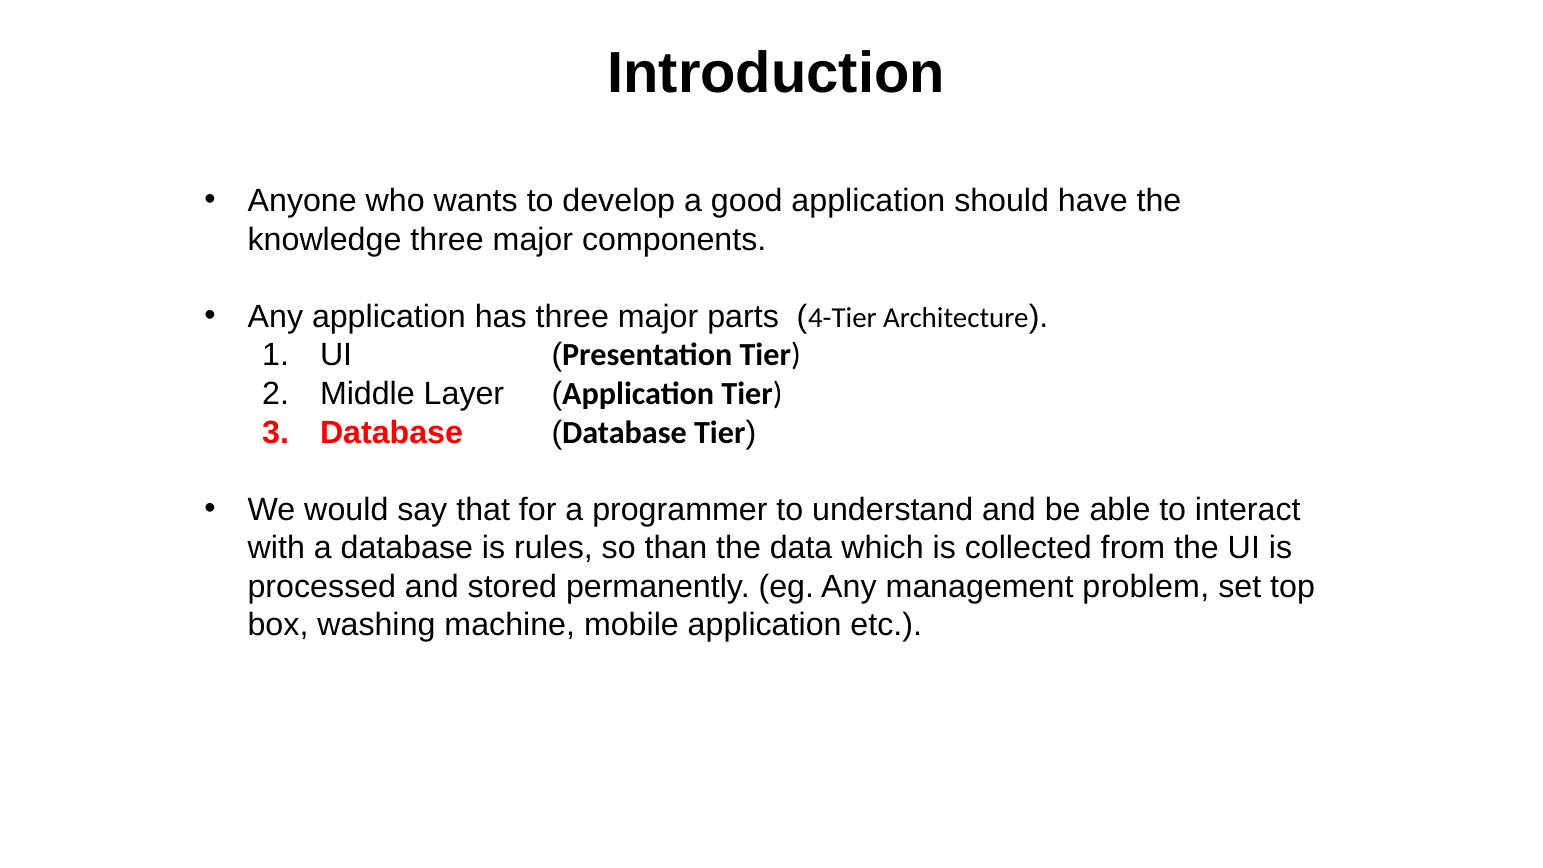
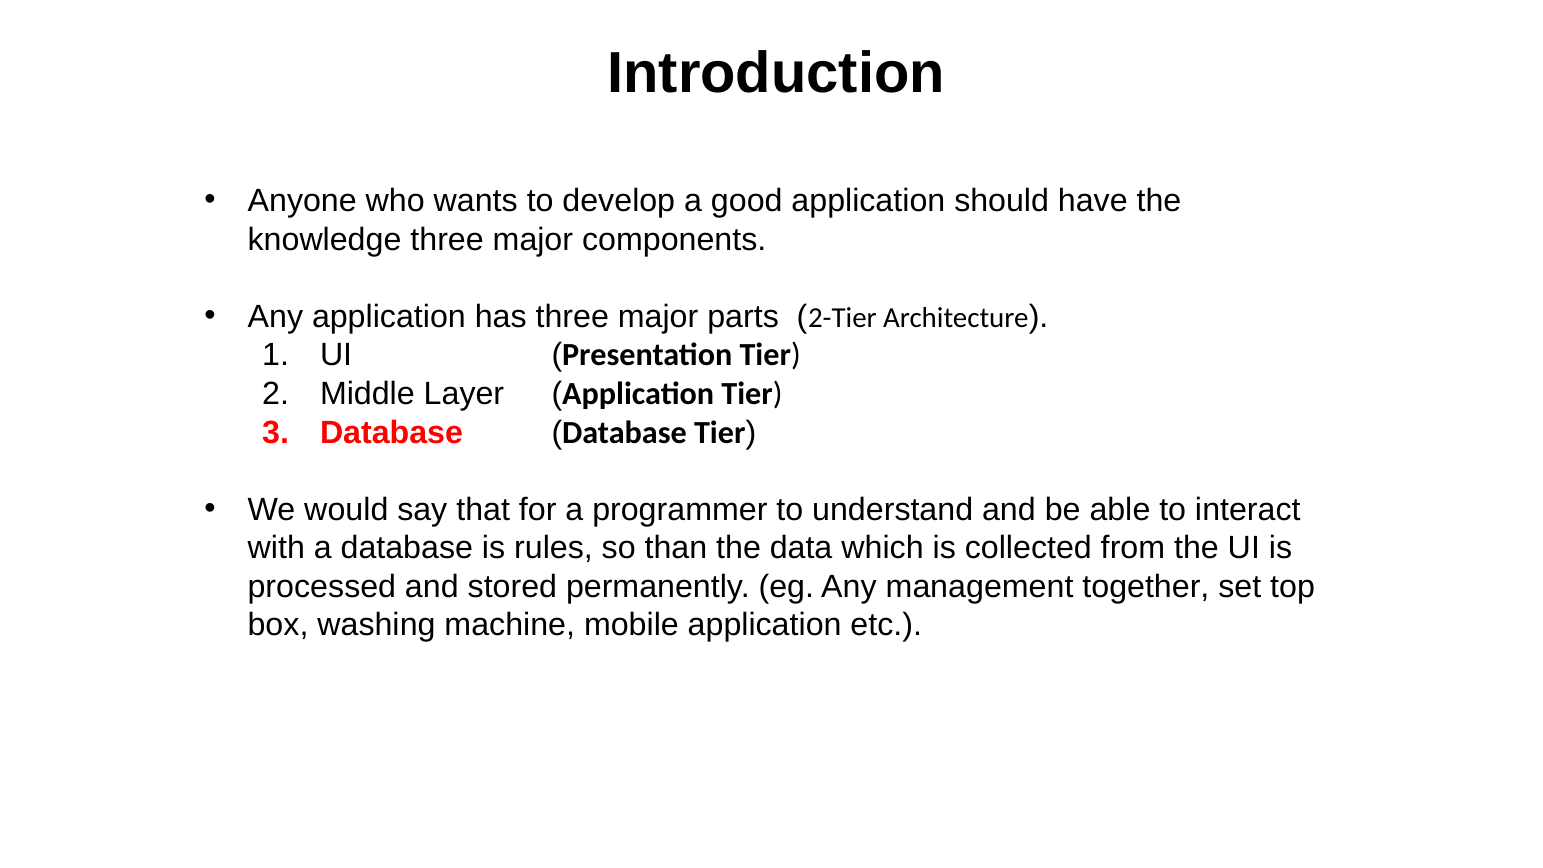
4-Tier: 4-Tier -> 2-Tier (842, 318)
problem: problem -> together (1146, 587)
